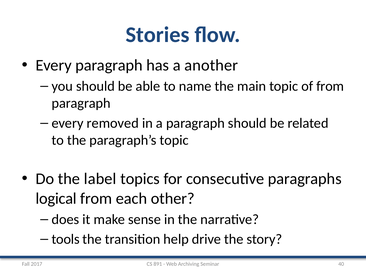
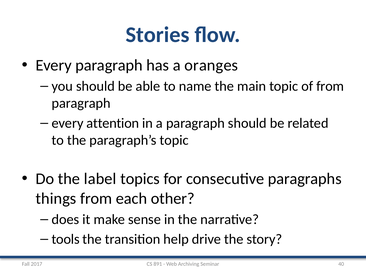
another: another -> oranges (211, 65)
removed: removed -> attention (113, 123)
logical: logical -> things (56, 199)
